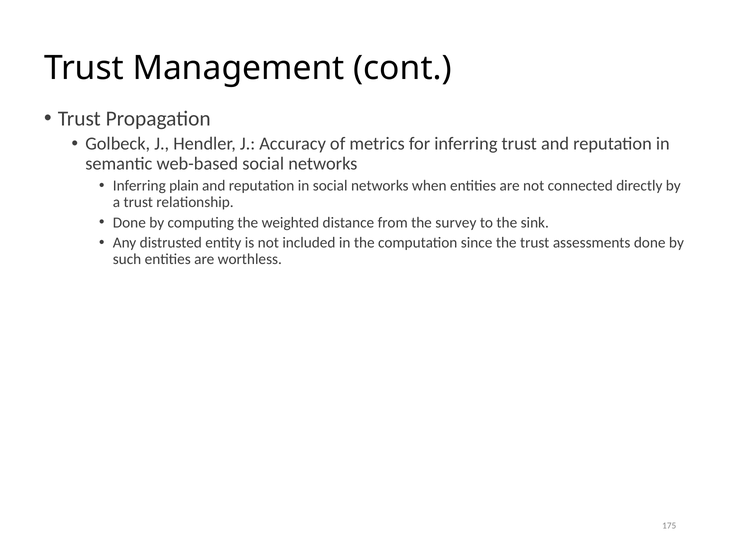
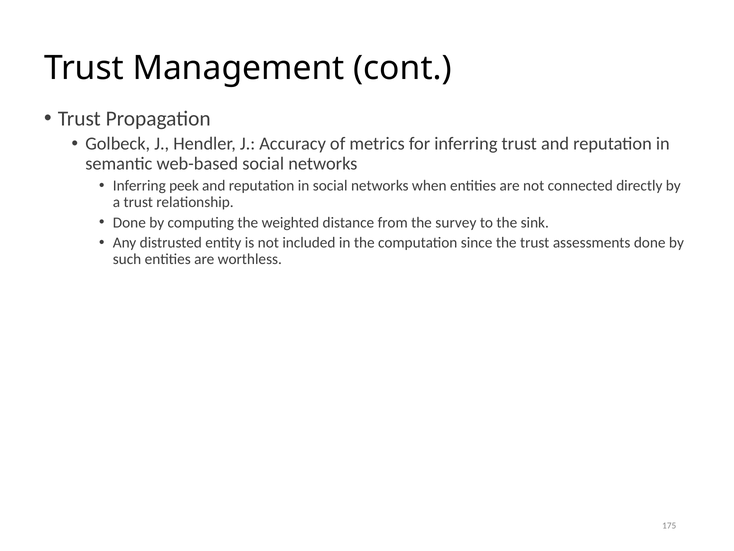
plain: plain -> peek (184, 185)
